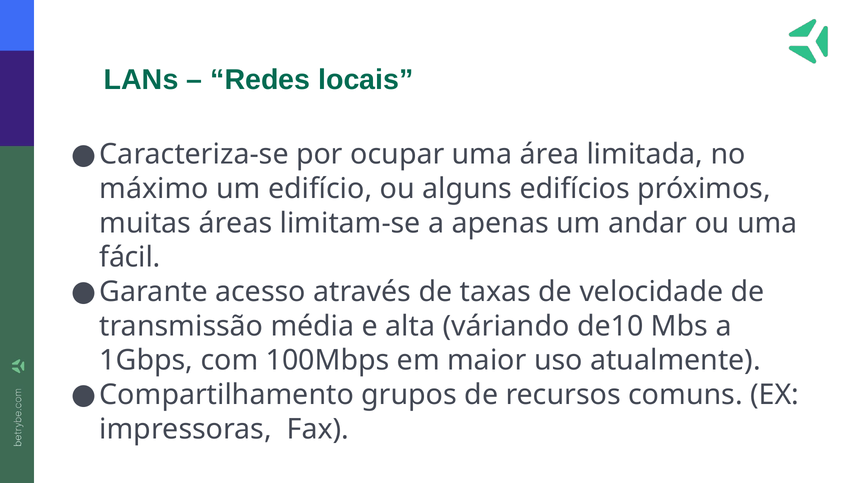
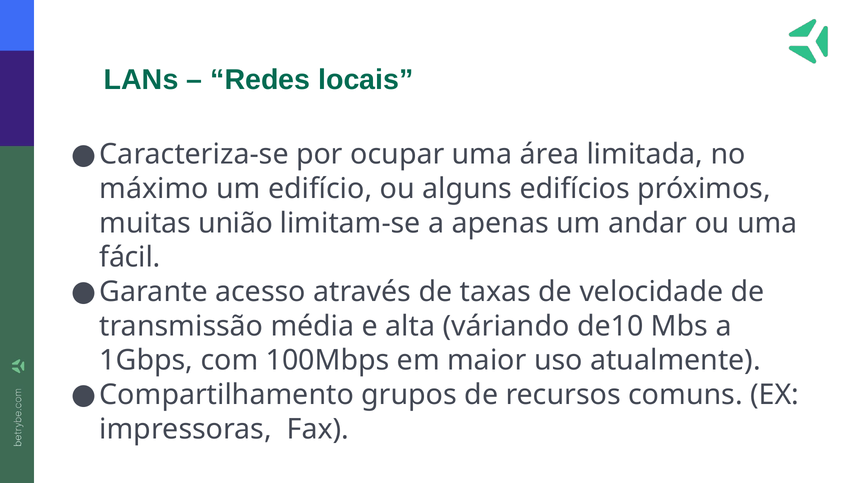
áreas: áreas -> união (236, 223)
